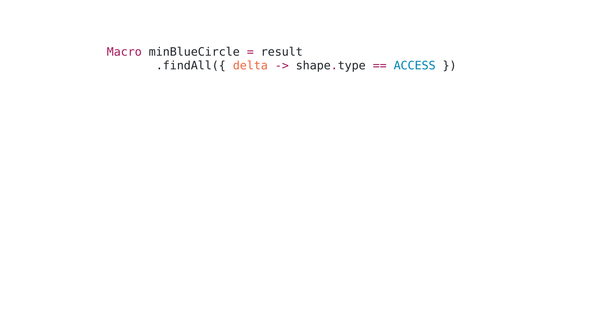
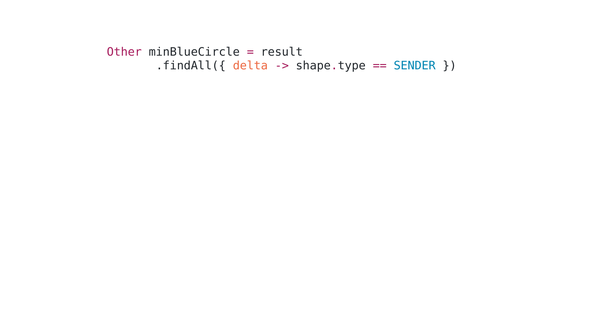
Macro: Macro -> Other (124, 52)
ACCESS: ACCESS -> SENDER (415, 66)
